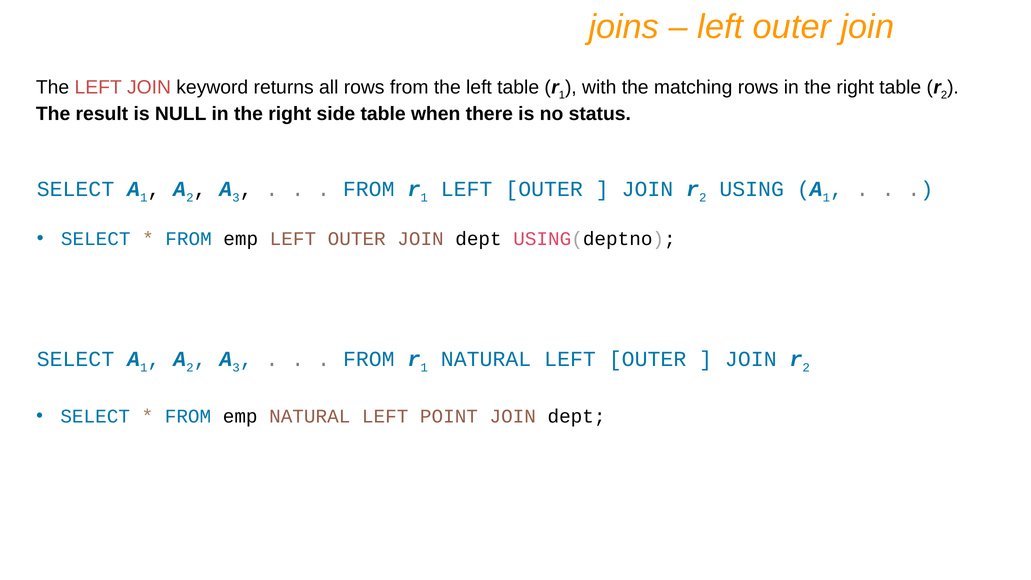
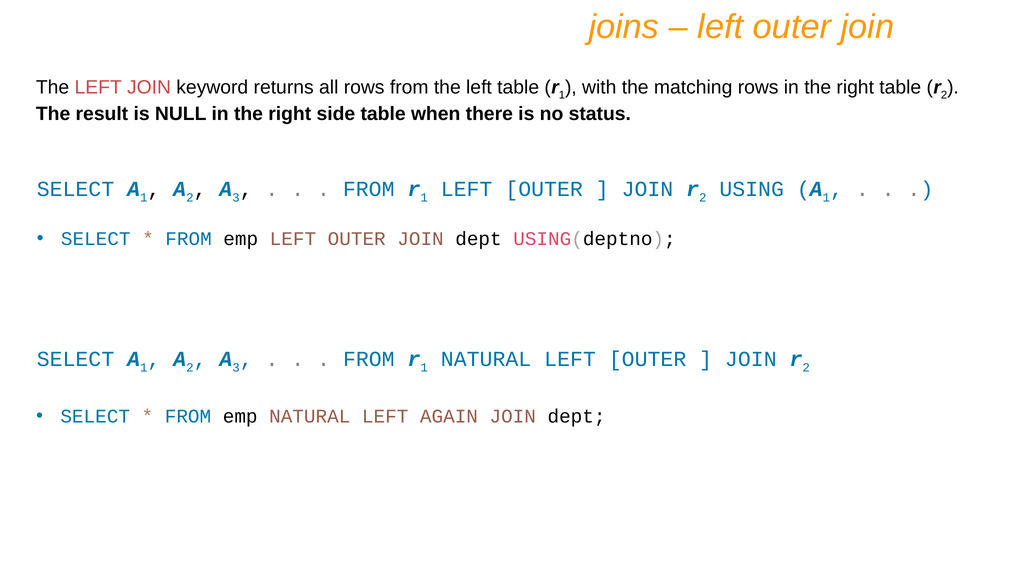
POINT: POINT -> AGAIN (449, 416)
